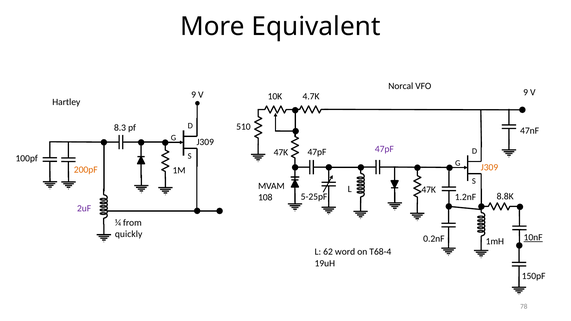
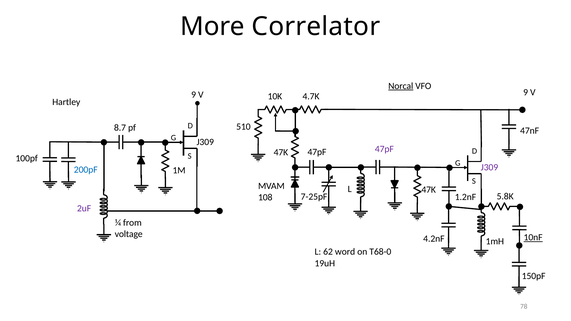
Equivalent: Equivalent -> Correlator (316, 27)
Norcal underline: none -> present (401, 86)
8.3: 8.3 -> 8.7 (120, 128)
J309 colour: orange -> purple (489, 167)
200pF colour: orange -> blue (86, 170)
8.8K: 8.8K -> 5.8K (505, 196)
5-25pF: 5-25pF -> 7-25pF (314, 197)
quickly: quickly -> voltage (129, 234)
0.2nF: 0.2nF -> 4.2nF (434, 239)
T68-4: T68-4 -> T68-0 (380, 252)
